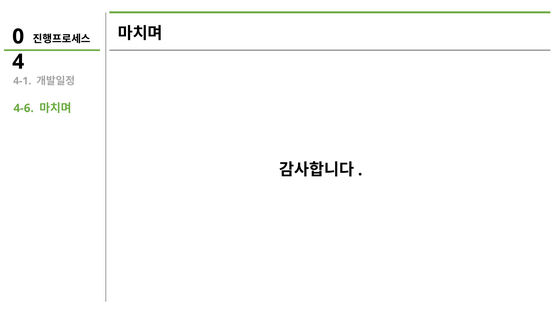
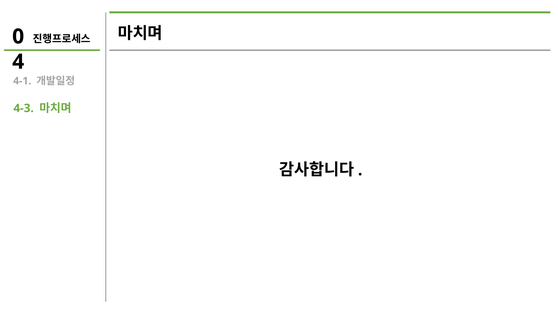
4-6: 4-6 -> 4-3 (24, 108)
